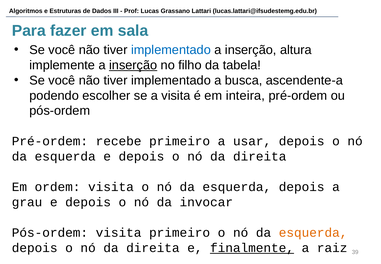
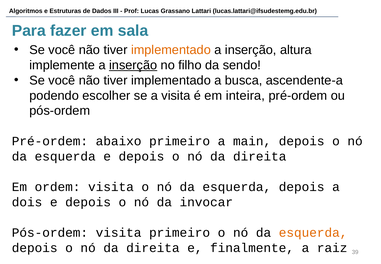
implementado colour: blue -> orange (171, 50)
tabela: tabela -> sendo (242, 65)
recebe: recebe -> abaixo (119, 141)
usar: usar -> main (252, 141)
grau: grau -> dois (27, 202)
finalmente underline: present -> none (252, 248)
